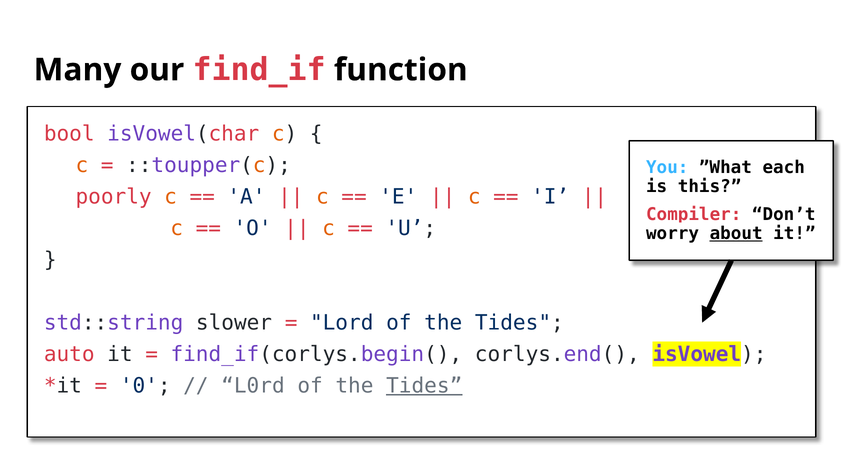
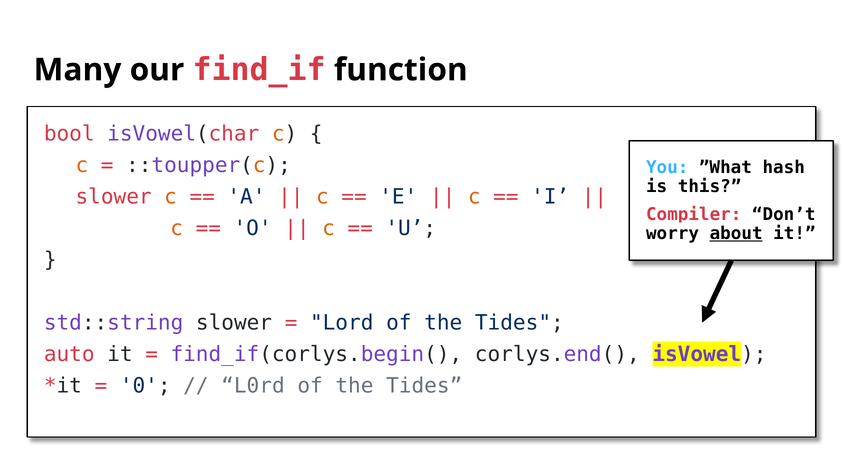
each: each -> hash (784, 168)
poorly: poorly -> slower (114, 197)
Tides underline: present -> none (424, 386)
